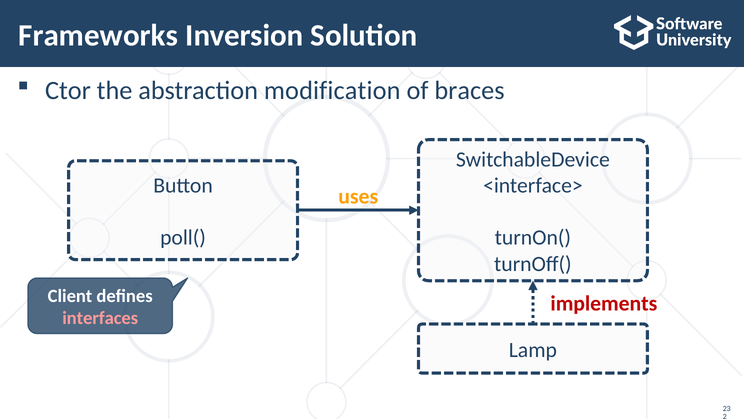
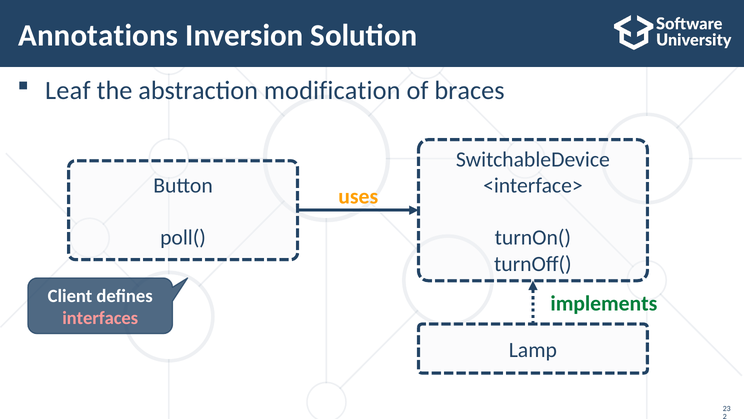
Frameworks: Frameworks -> Annotations (98, 35)
Ctor: Ctor -> Leaf (68, 91)
implements colour: red -> green (604, 303)
